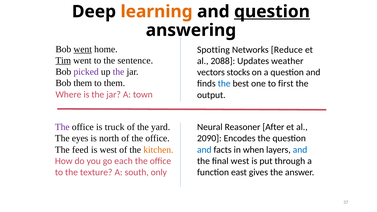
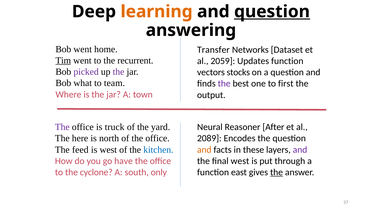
went underline: present -> none (83, 49)
Spotting: Spotting -> Transfer (213, 50)
Reduce: Reduce -> Dataset (287, 50)
sentence: sentence -> recurrent (135, 61)
2088: 2088 -> 2059 (223, 61)
Updates weather: weather -> function (287, 61)
Bob them: them -> what (83, 83)
to them: them -> team (114, 83)
the colour: blue -> purple (224, 84)
eyes: eyes -> here (80, 138)
2090: 2090 -> 2089 (209, 138)
kitchen colour: orange -> blue (158, 150)
and colour: blue -> orange (204, 150)
when: when -> these (254, 150)
and colour: blue -> purple (300, 150)
each: each -> have (124, 161)
texture: texture -> cyclone (96, 172)
the underline: none -> present (277, 172)
